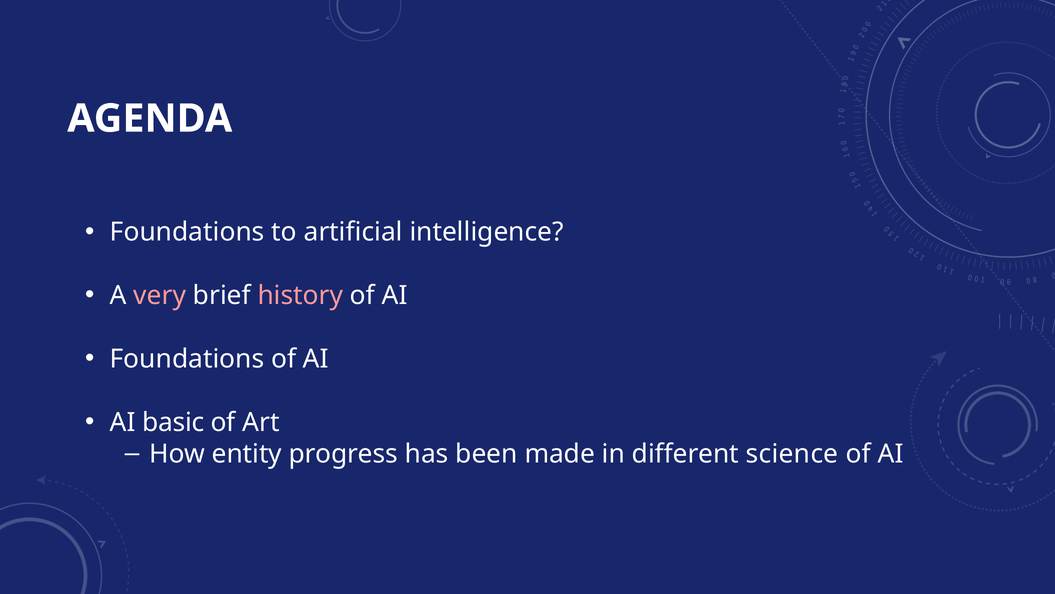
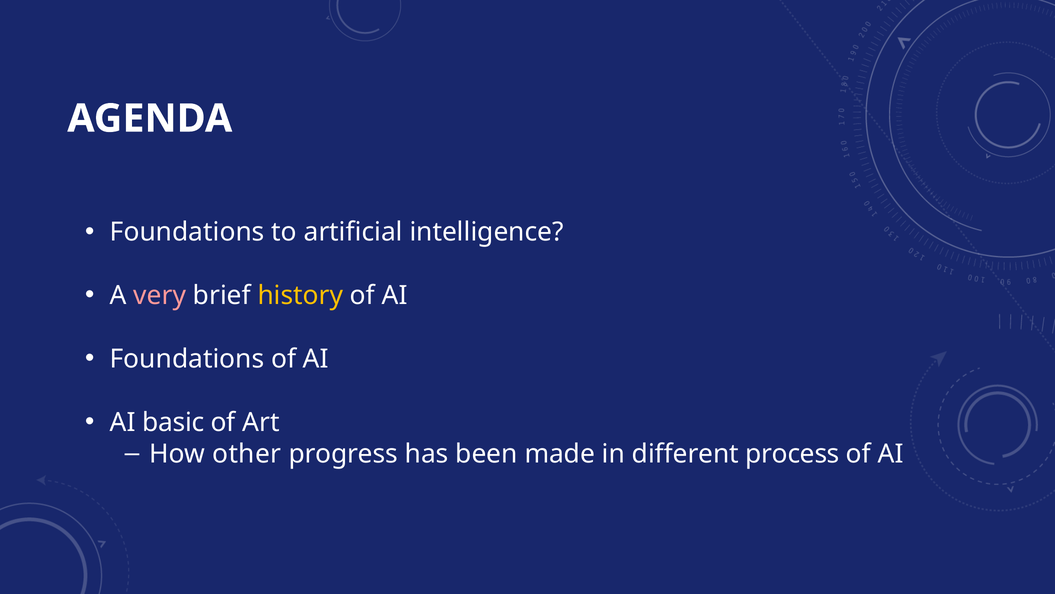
history colour: pink -> yellow (300, 295)
entity: entity -> other (247, 454)
science: science -> process (792, 454)
